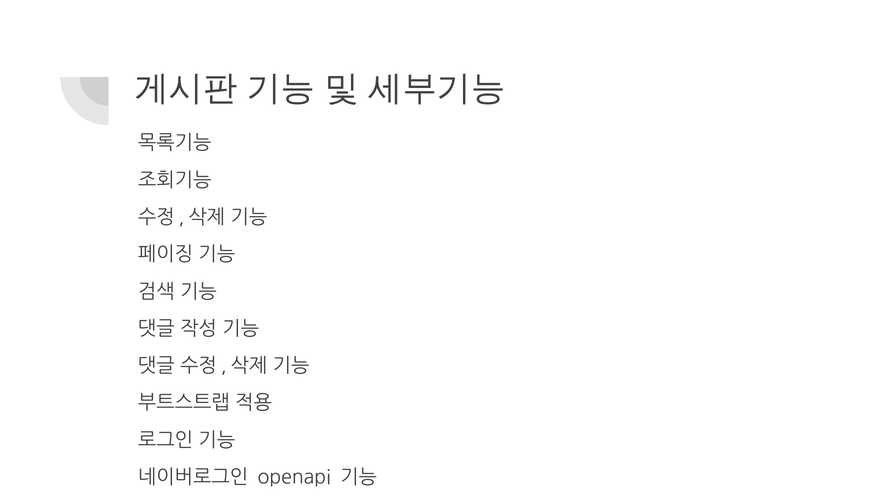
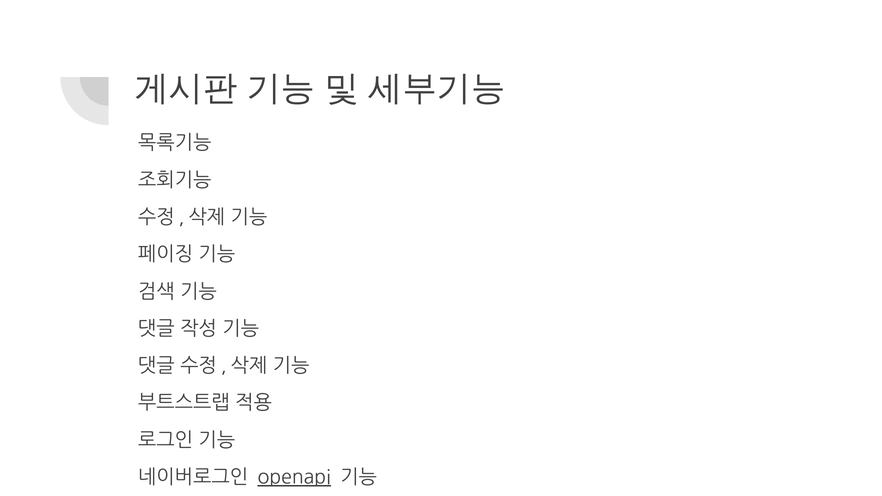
openapi underline: none -> present (294, 477)
